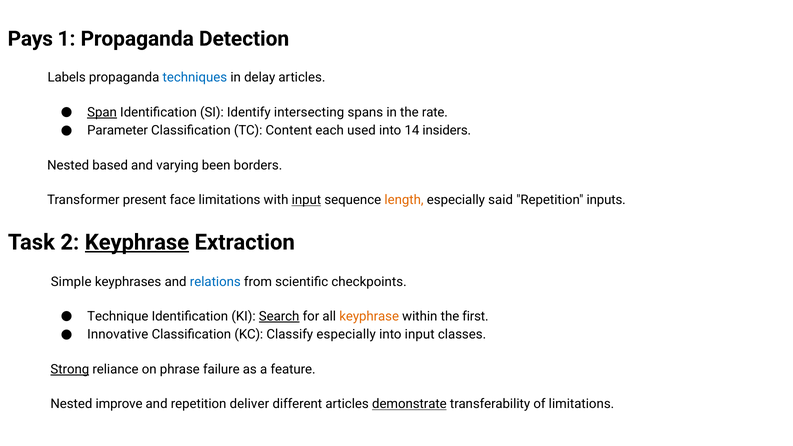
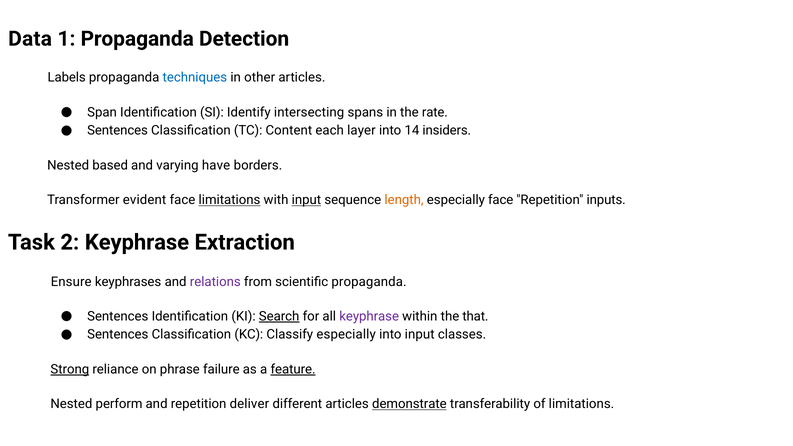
Pays: Pays -> Data (30, 39)
delay: delay -> other (260, 78)
Span underline: present -> none (102, 112)
Parameter: Parameter -> Sentences (118, 131)
used: used -> layer (361, 131)
been: been -> have (216, 165)
present: present -> evident (145, 200)
limitations underline: none -> present (229, 200)
especially said: said -> face (501, 200)
Keyphrase underline: present -> none (137, 242)
Simple: Simple -> Ensure (71, 282)
relations colour: blue -> purple (215, 282)
scientific checkpoints: checkpoints -> propaganda (369, 282)
Technique: Technique -> Sentences (118, 316)
keyphrase colour: orange -> purple (369, 316)
first: first -> that (475, 316)
Innovative: Innovative -> Sentences (118, 335)
feature underline: none -> present (293, 369)
improve: improve -> perform (119, 404)
